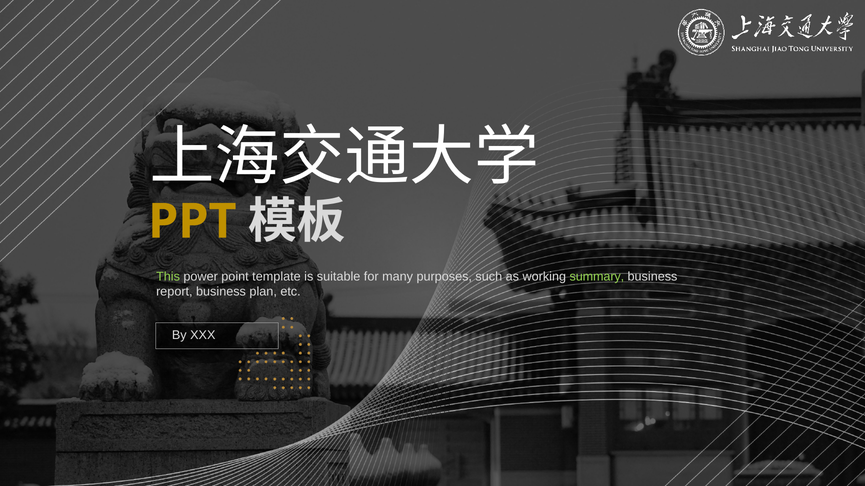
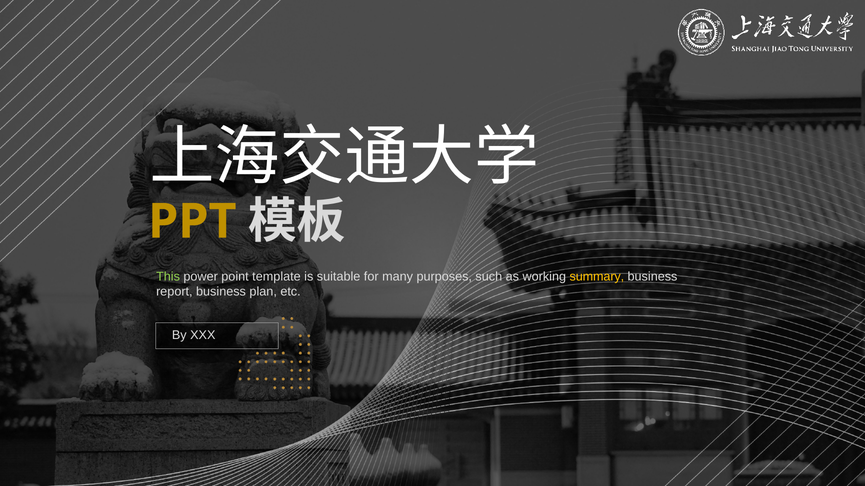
summary colour: light green -> yellow (597, 277)
